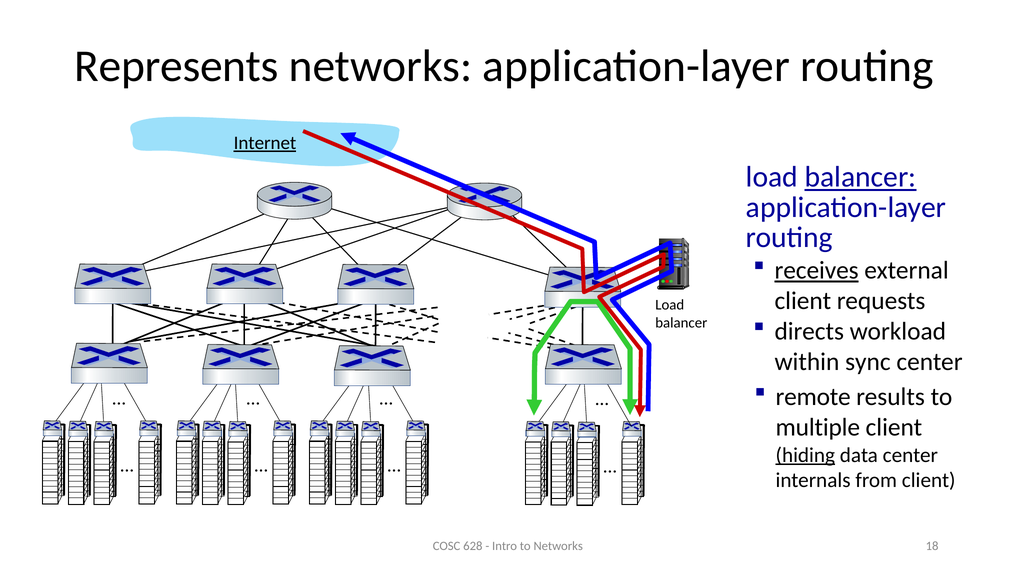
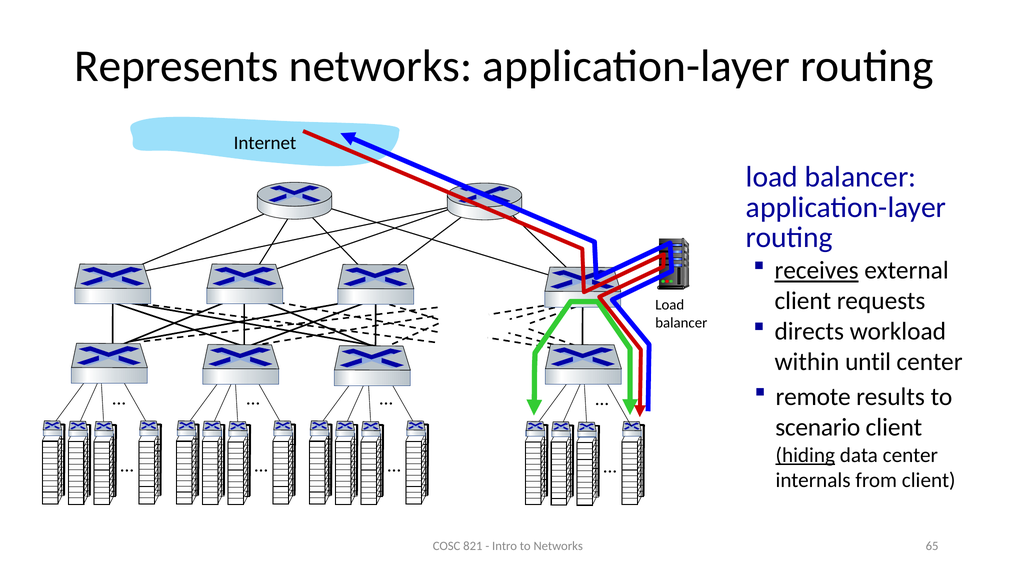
Internet underline: present -> none (265, 143)
balancer underline: present -> none (860, 177)
sync: sync -> until (868, 362)
multiple: multiple -> scenario (818, 427)
628: 628 -> 821 (473, 546)
18: 18 -> 65 (932, 546)
